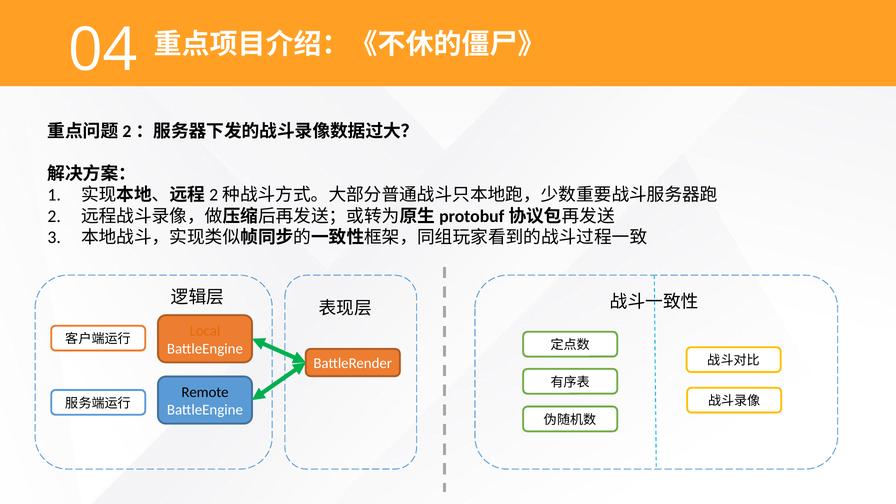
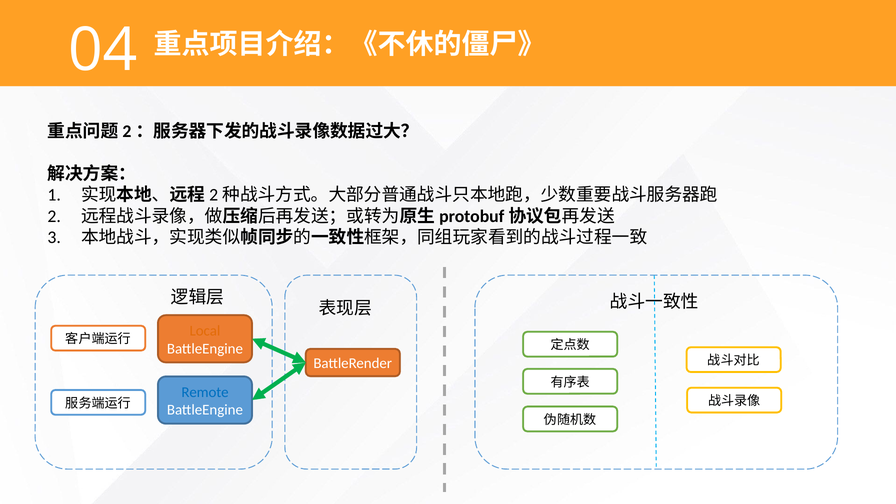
Remote colour: black -> blue (205, 392)
